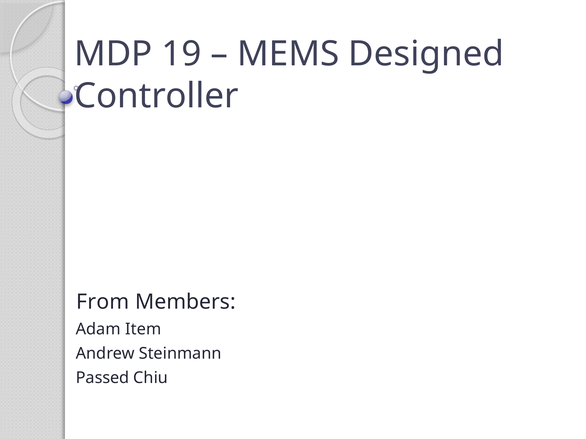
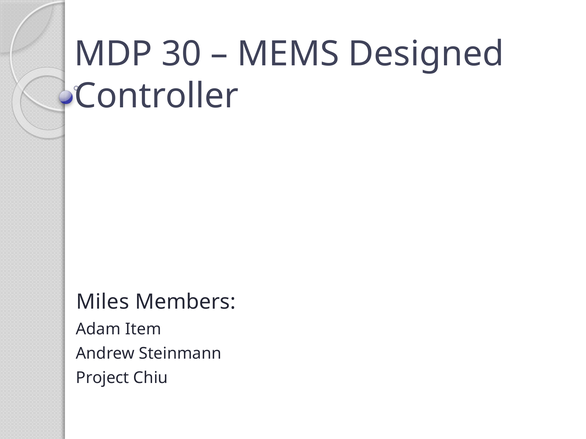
19: 19 -> 30 (182, 54)
From: From -> Miles (103, 302)
Passed: Passed -> Project (103, 378)
